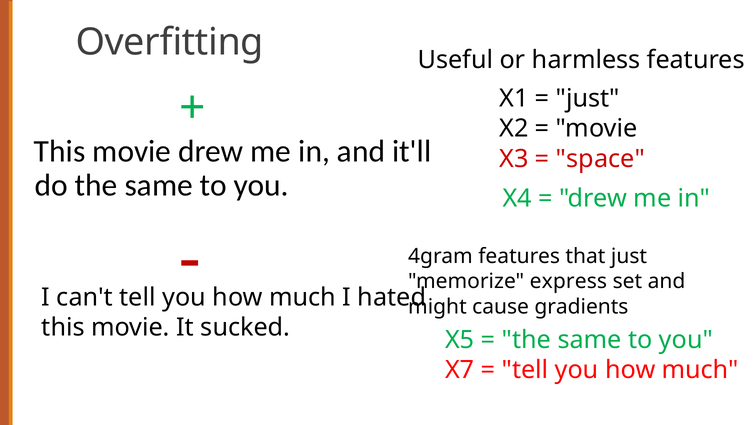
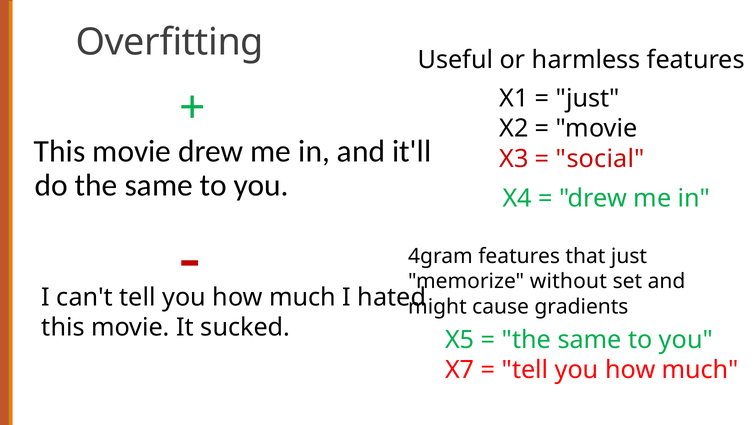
space: space -> social (600, 159)
express: express -> without (568, 282)
